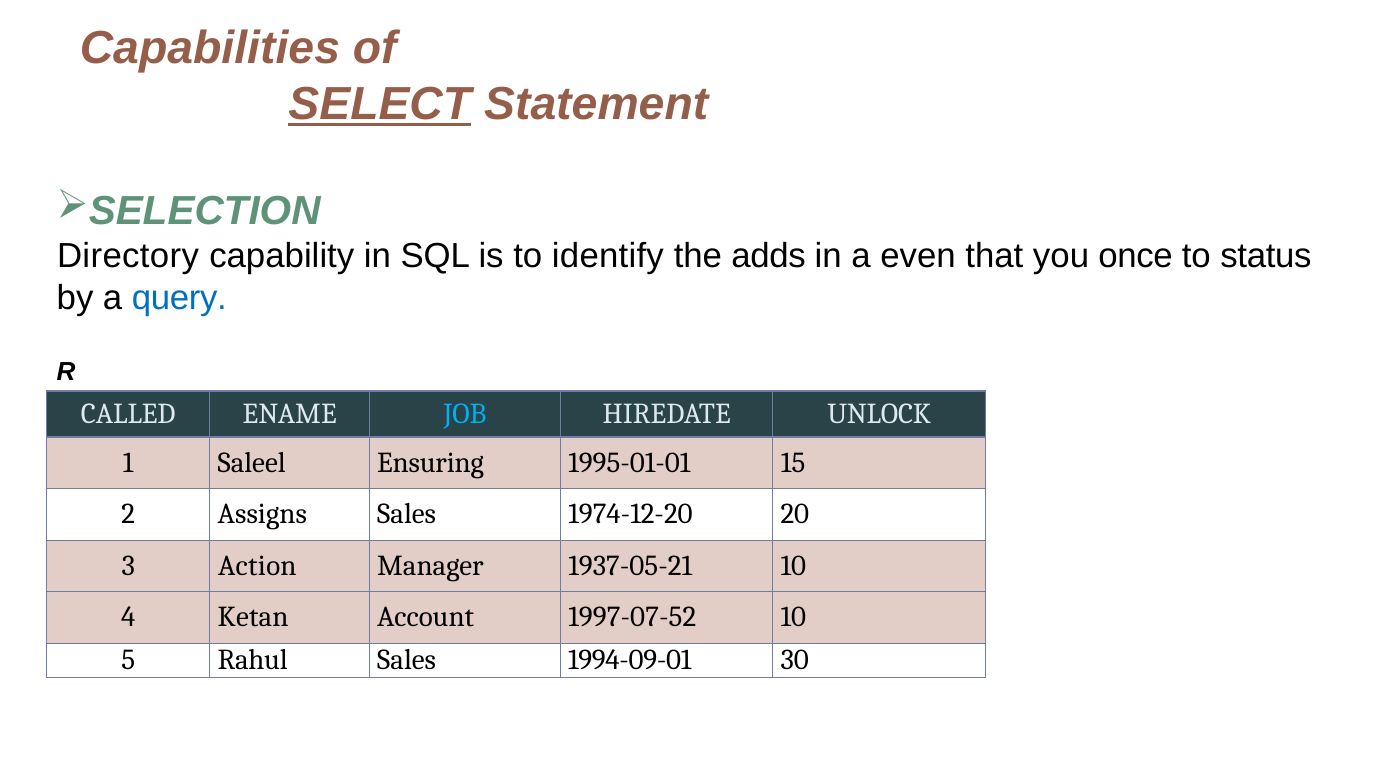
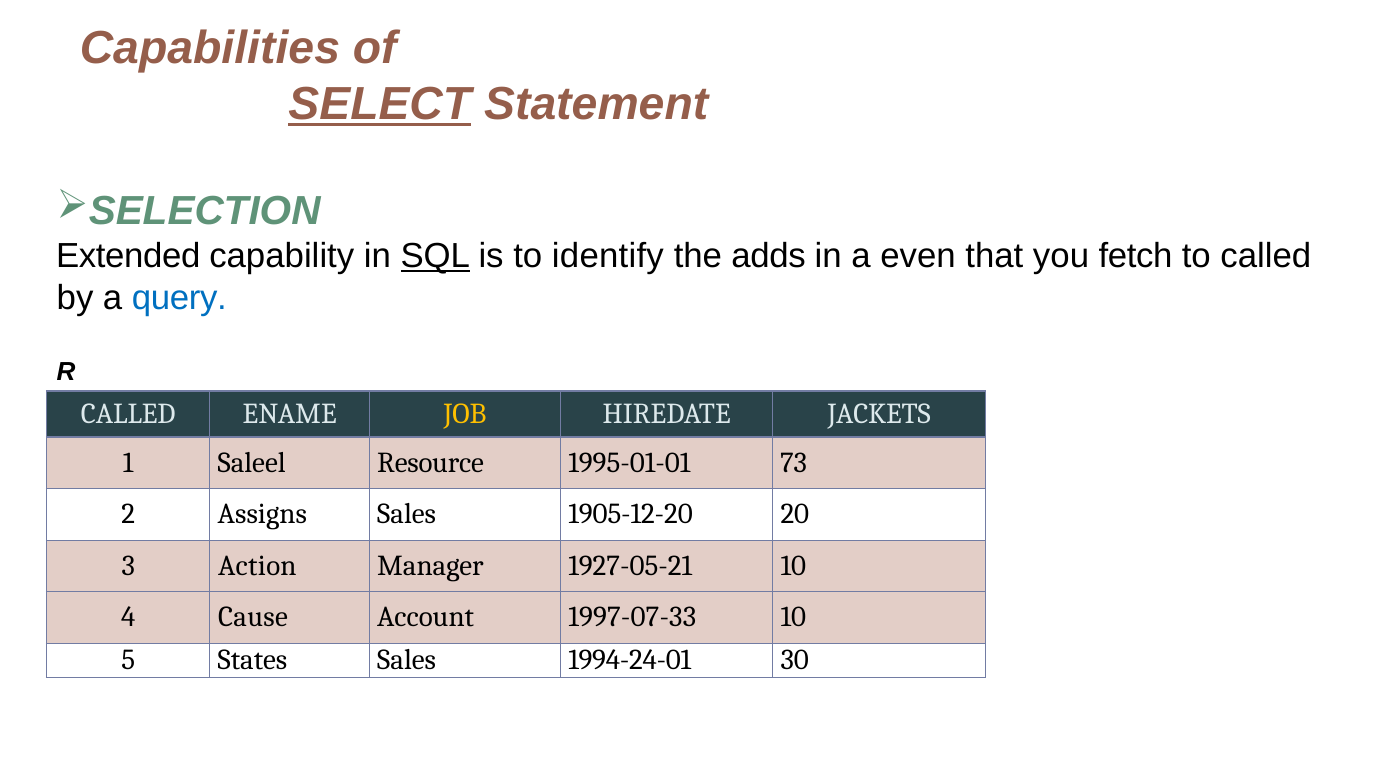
Directory: Directory -> Extended (128, 256)
SQL underline: none -> present (435, 256)
once: once -> fetch (1136, 256)
to status: status -> called (1266, 256)
JOB colour: light blue -> yellow (465, 414)
UNLOCK: UNLOCK -> JACKETS (879, 414)
Ensuring: Ensuring -> Resource (431, 463)
15: 15 -> 73 (794, 463)
1974-12-20: 1974-12-20 -> 1905-12-20 (631, 514)
1937-05-21: 1937-05-21 -> 1927-05-21 (630, 566)
Ketan: Ketan -> Cause (253, 618)
1997-07-52: 1997-07-52 -> 1997-07-33 (632, 618)
Rahul: Rahul -> States (252, 661)
1994-09-01: 1994-09-01 -> 1994-24-01 (630, 661)
